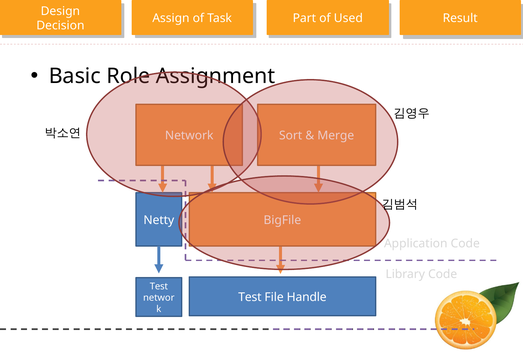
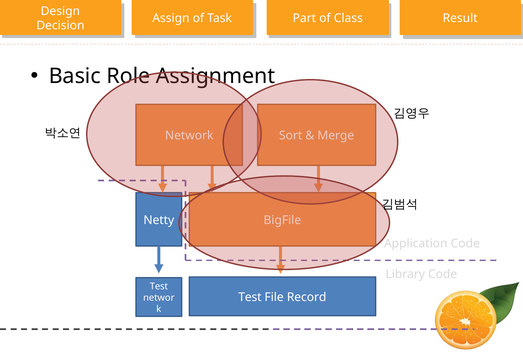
Used: Used -> Class (348, 18)
Handle: Handle -> Record (307, 297)
